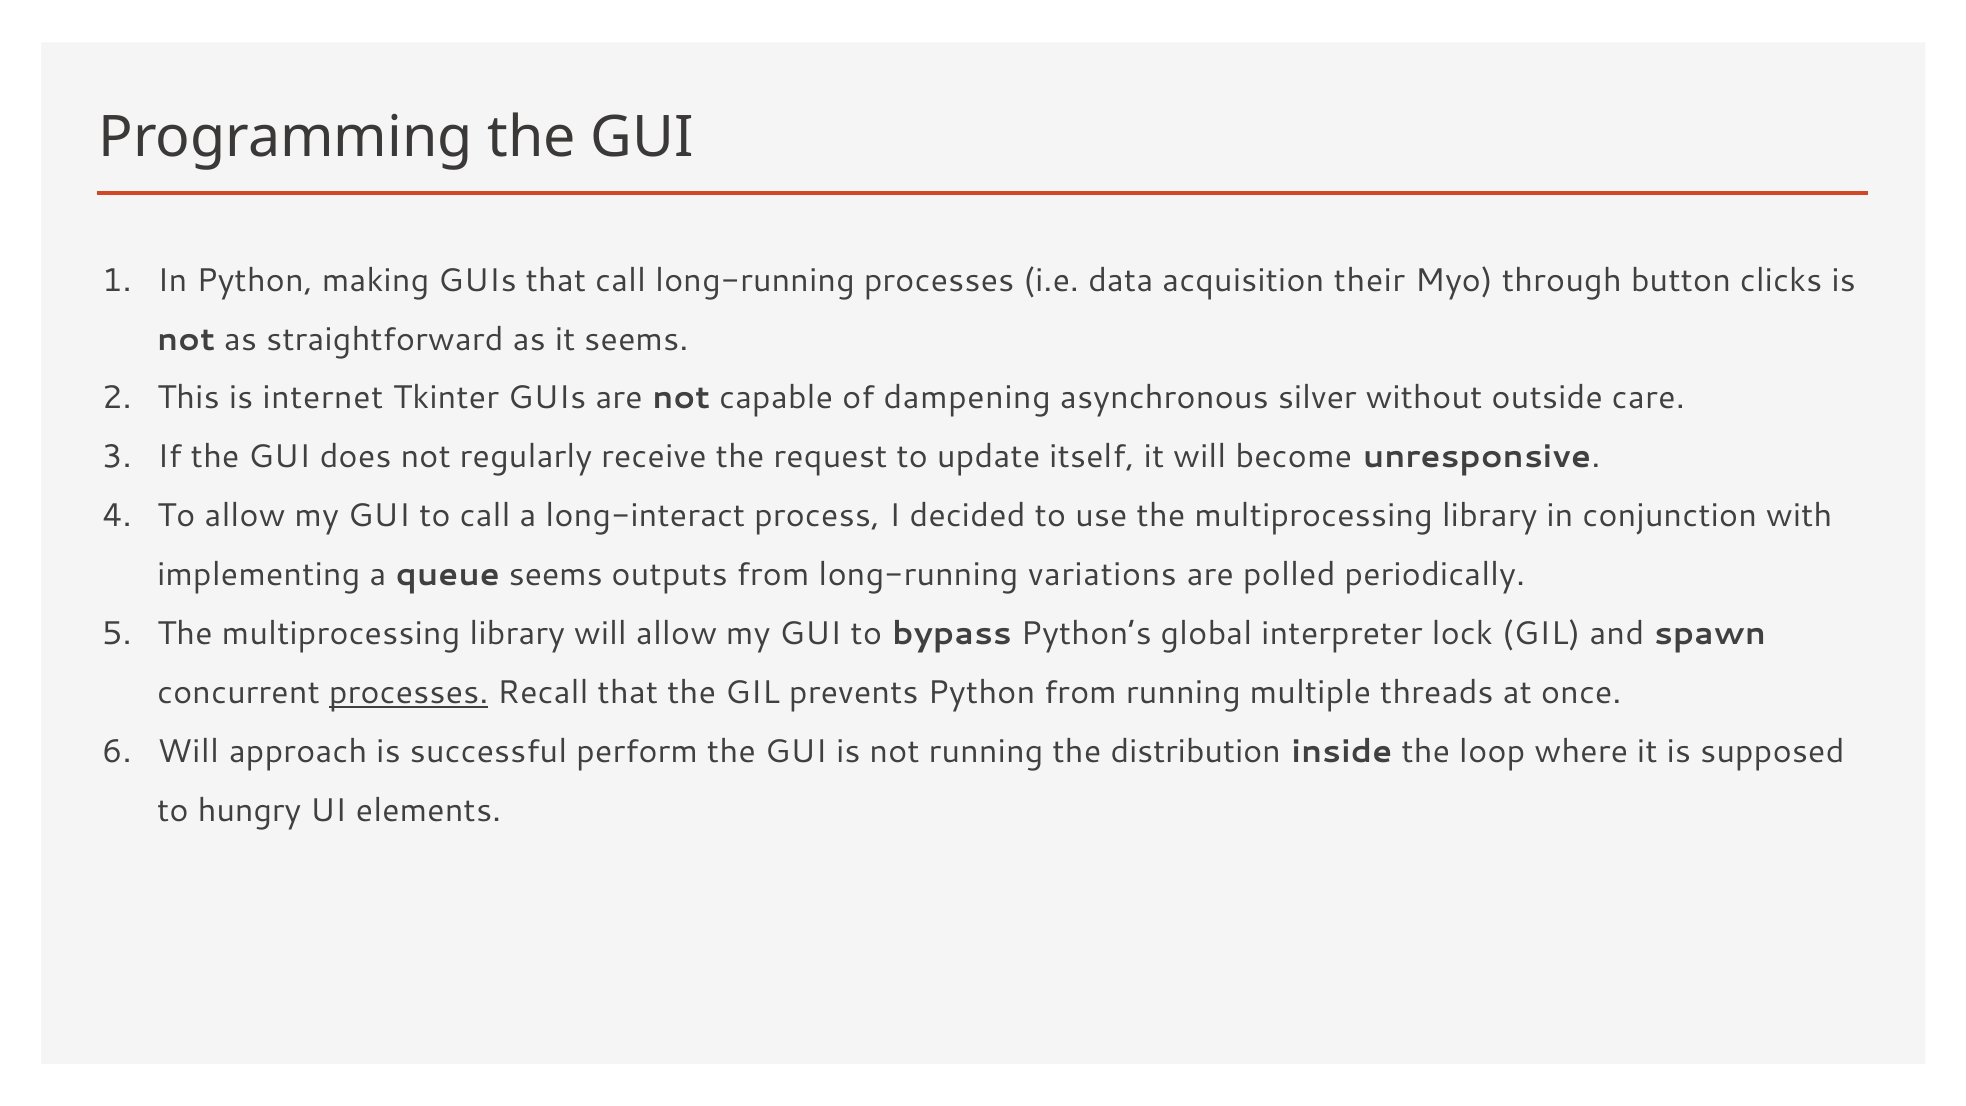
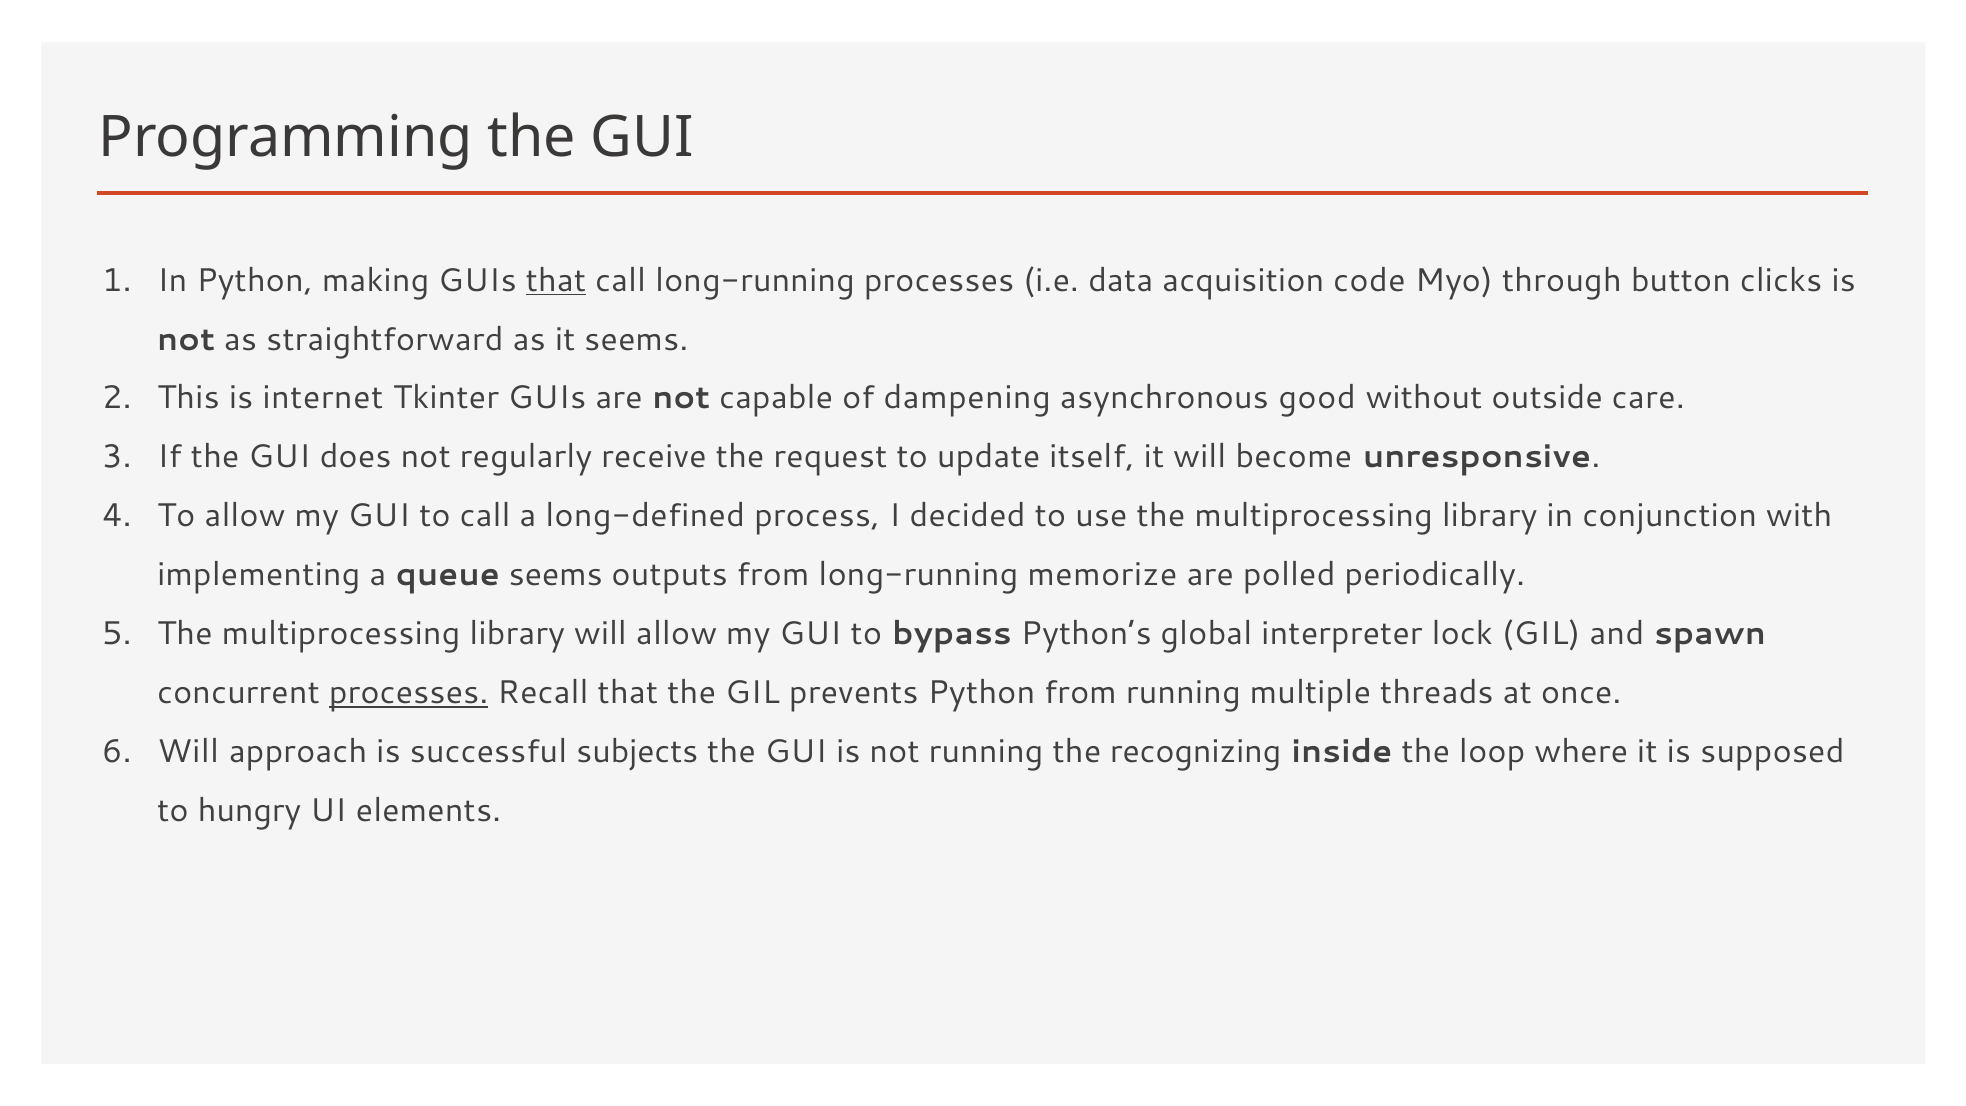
that underline: none -> present (556, 280)
their: their -> code (1370, 280)
silver: silver -> good (1317, 398)
long-interact: long-interact -> long-defined (645, 516)
variations: variations -> memorize (1102, 575)
perform: perform -> subjects (637, 751)
distribution: distribution -> recognizing (1196, 751)
